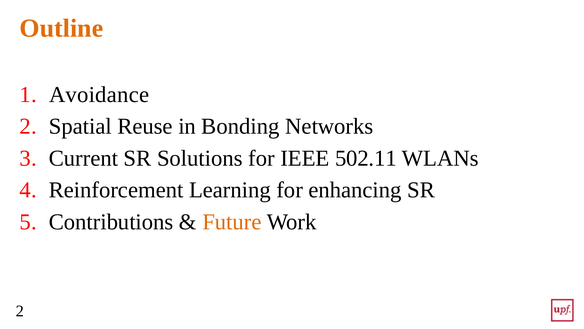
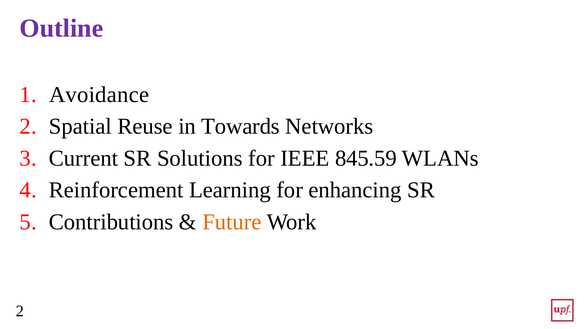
Outline colour: orange -> purple (61, 28)
Bonding: Bonding -> Towards (241, 126)
502.11: 502.11 -> 845.59 (366, 158)
